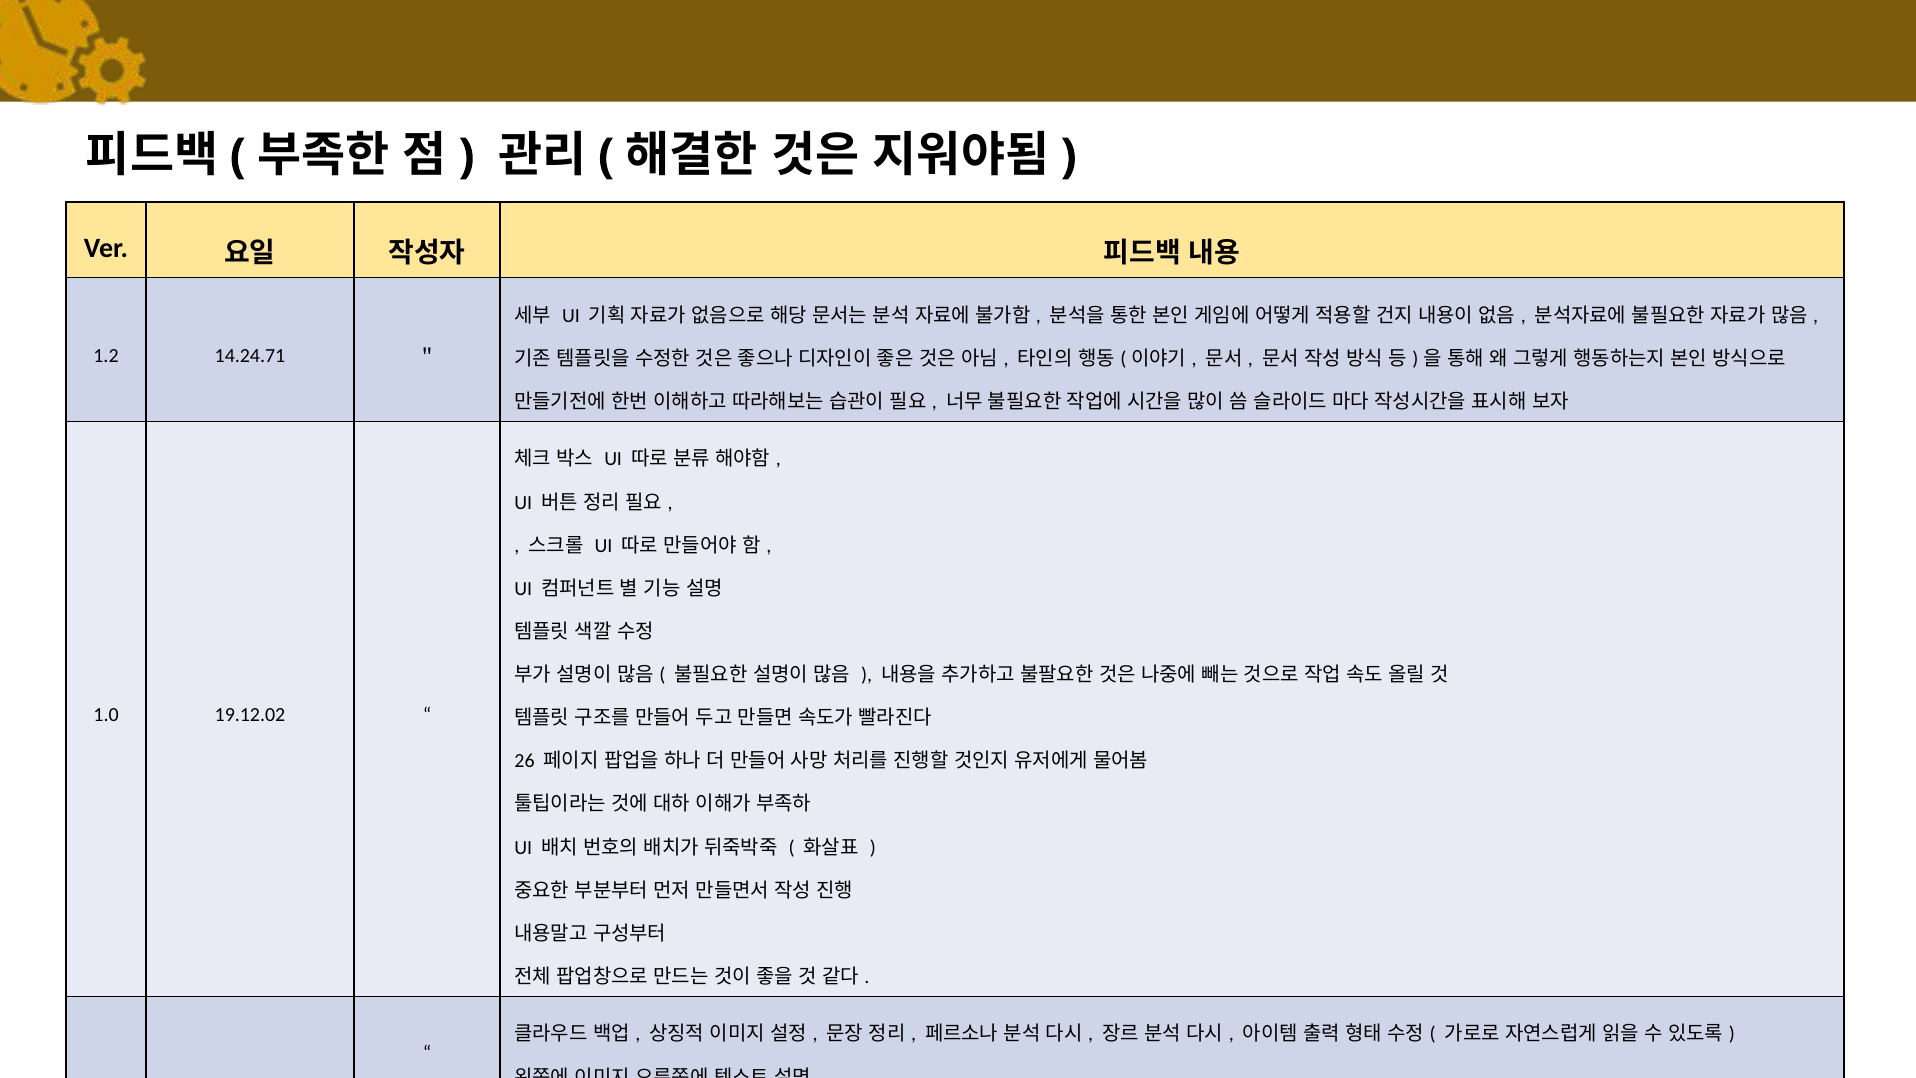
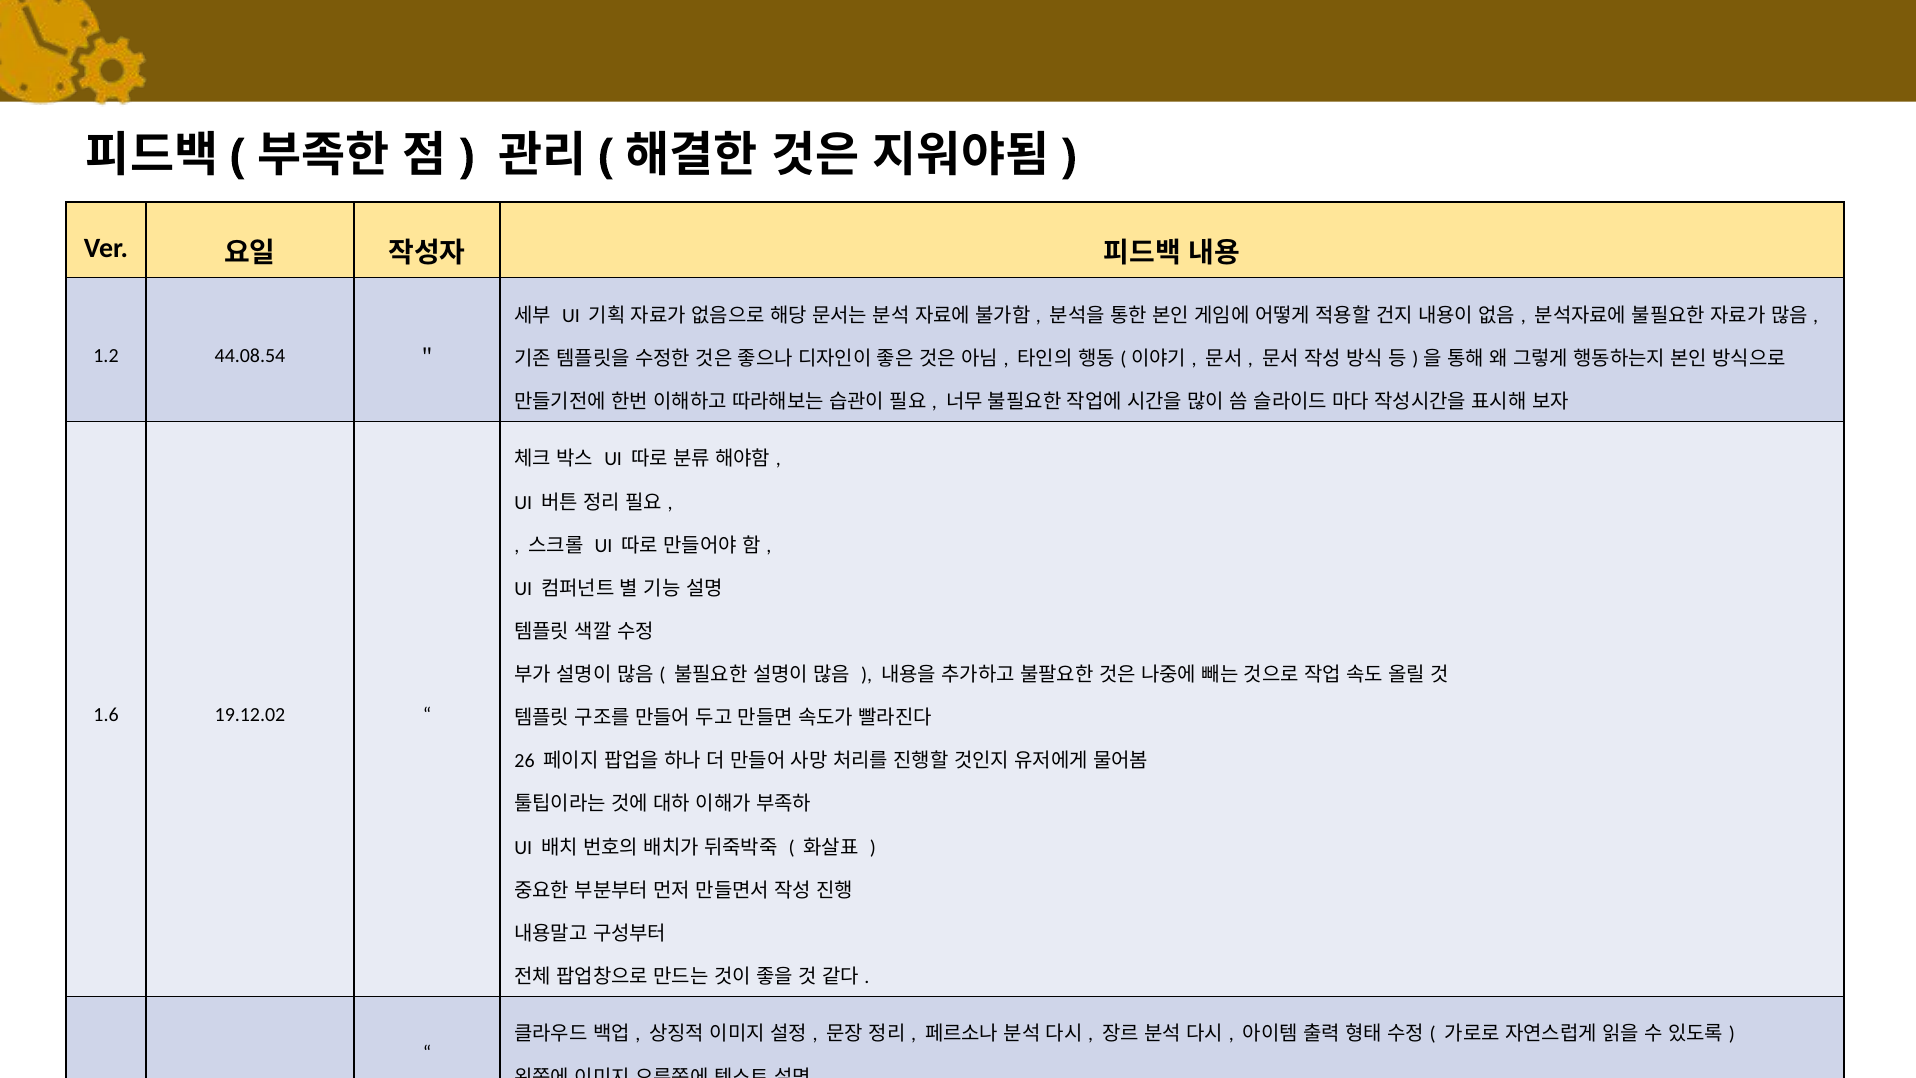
14.24.71: 14.24.71 -> 44.08.54 (250, 356)
1.0: 1.0 -> 1.6 (106, 715)
